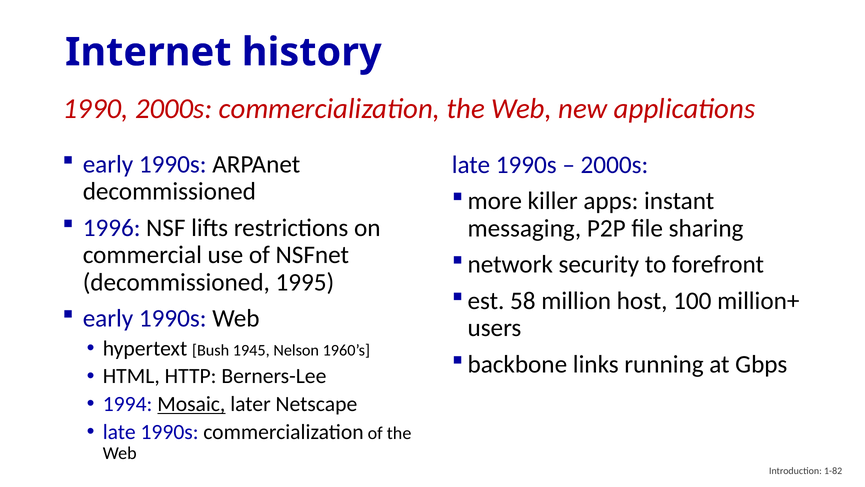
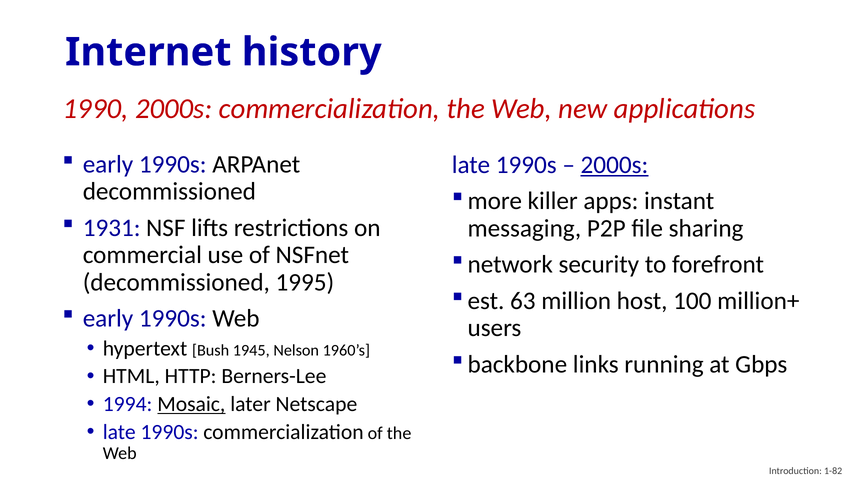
2000s underline: none -> present (614, 165)
1996: 1996 -> 1931 (112, 228)
58: 58 -> 63 (523, 301)
